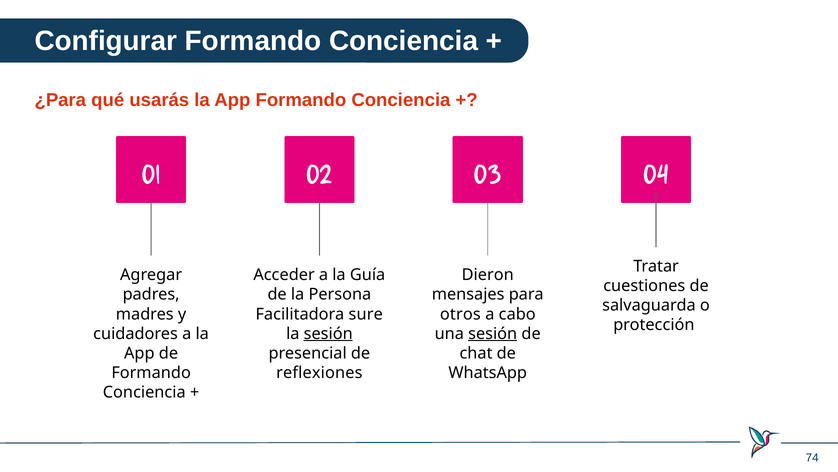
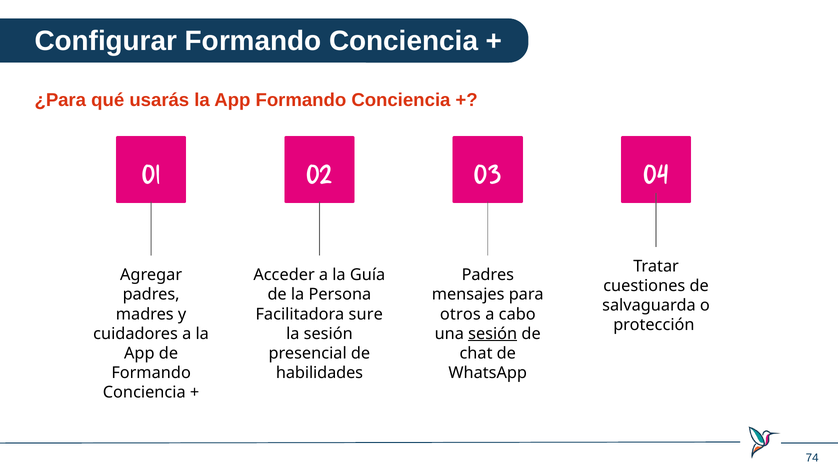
Dieron: Dieron -> Padres (488, 275)
sesión underline: present -> none (328, 333)
reflexiones: reflexiones -> habilidades (319, 372)
